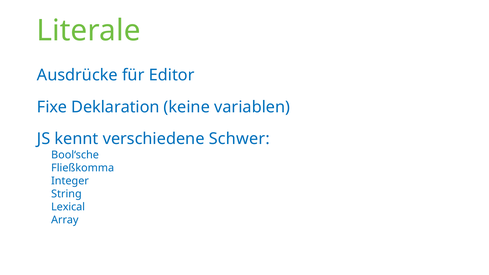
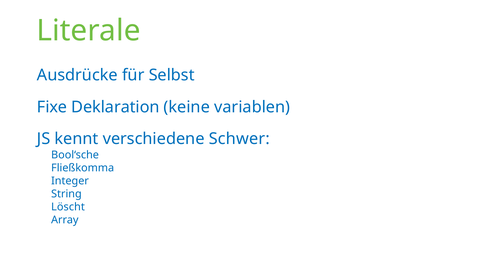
Editor: Editor -> Selbst (172, 75)
Lexical: Lexical -> Löscht (68, 207)
